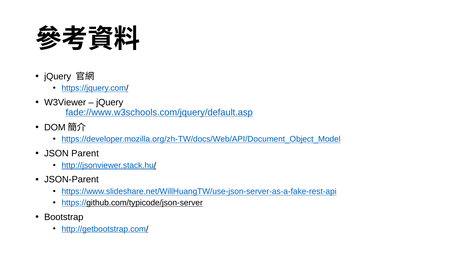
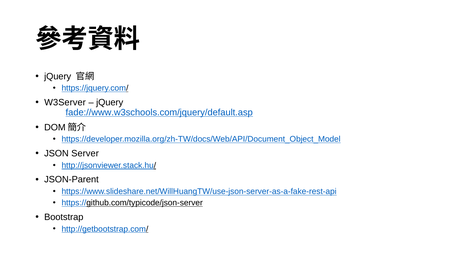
W3Viewer: W3Viewer -> W3Server (65, 102)
Parent: Parent -> Server (85, 153)
